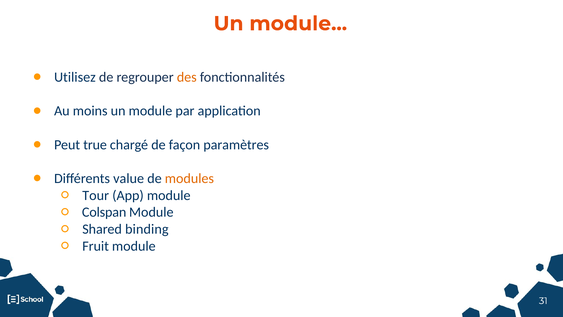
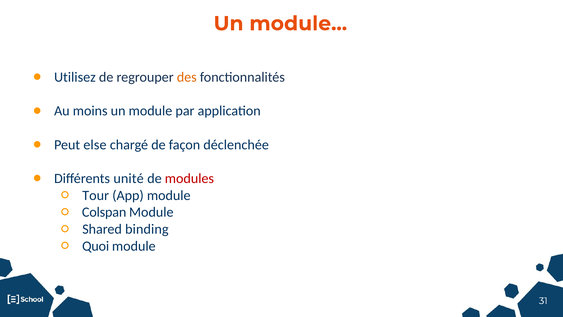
true: true -> else (95, 145)
paramètres: paramètres -> déclenchée (236, 145)
value: value -> unité (129, 178)
modules colour: orange -> red (189, 178)
Fruit: Fruit -> Quoi (96, 246)
